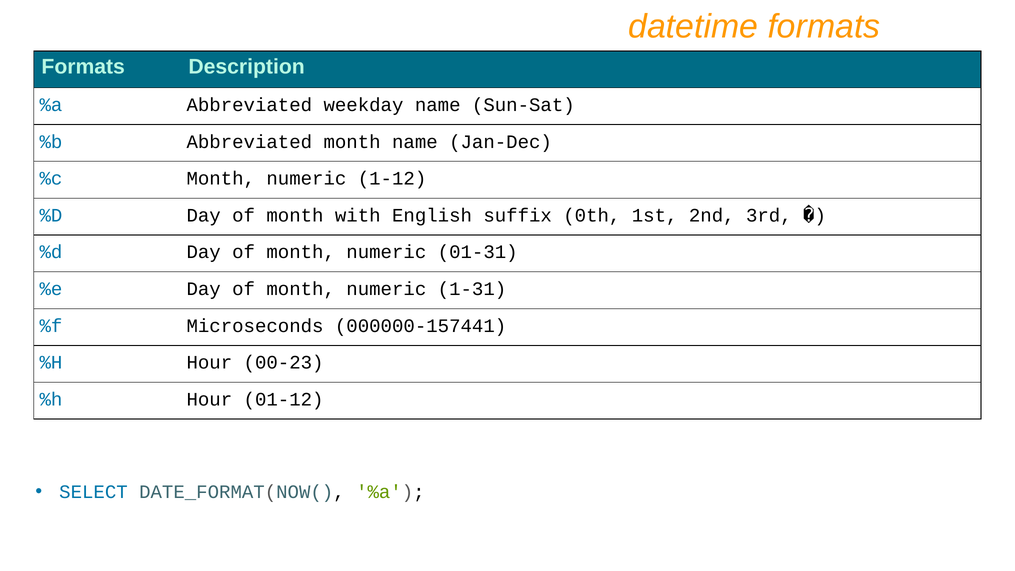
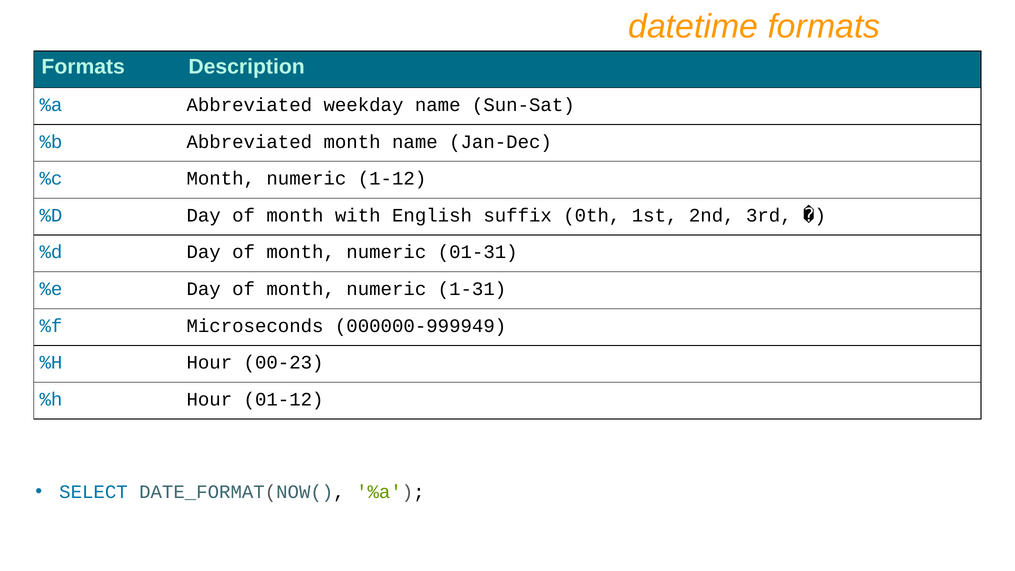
000000-157441: 000000-157441 -> 000000-999949 (421, 326)
